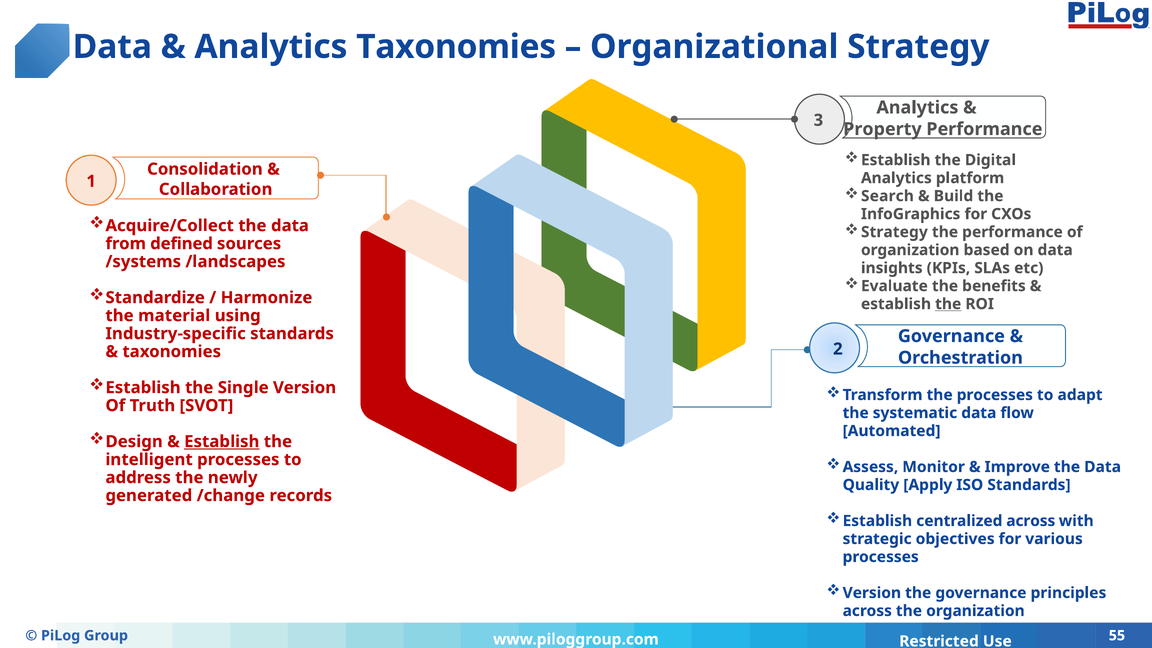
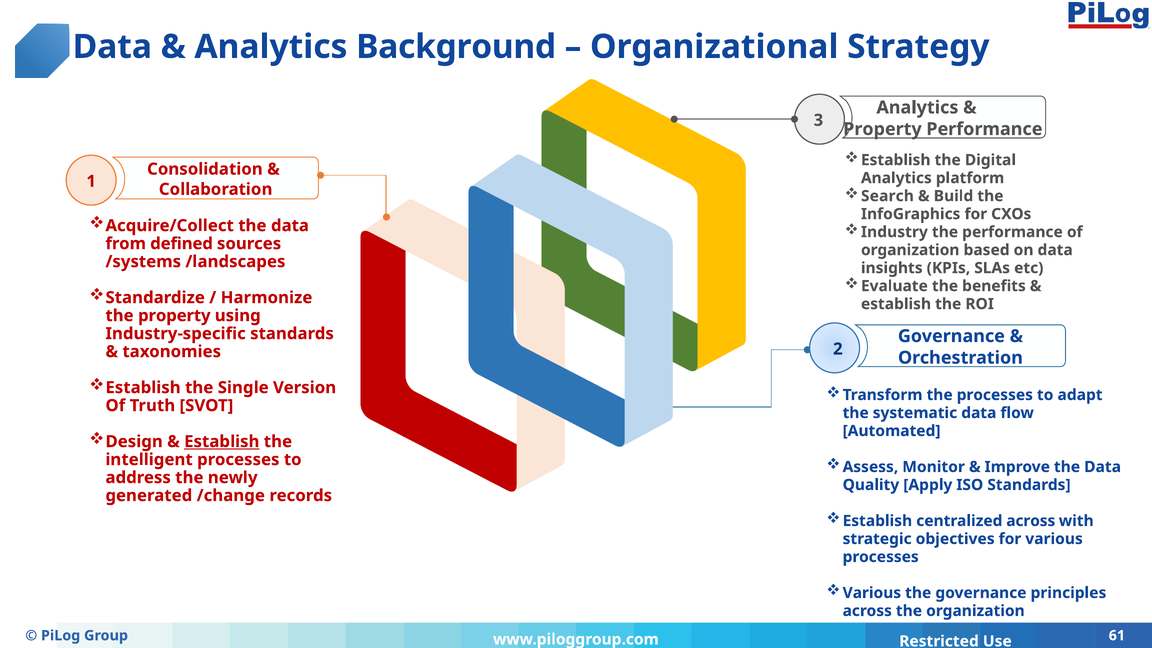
Analytics Taxonomies: Taxonomies -> Background (456, 47)
Strategy: Strategy -> Industry (894, 232)
the underline: present -> none (948, 304)
the material: material -> property (174, 316)
Version: Version -> Various (872, 593)
55: 55 -> 61 (1117, 636)
